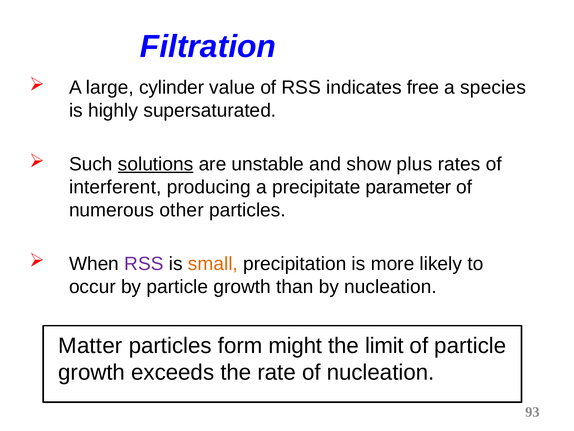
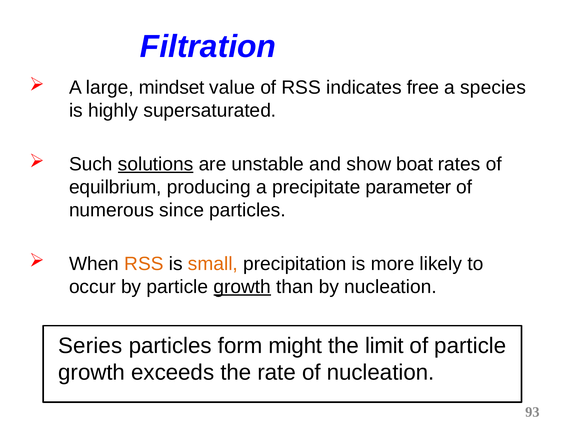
cylinder: cylinder -> mindset (172, 87)
plus: plus -> boat (415, 164)
interferent: interferent -> equilbrium (115, 187)
other: other -> since (182, 210)
RSS colour: purple -> orange (144, 263)
growth underline: none -> present (242, 286)
Matter: Matter -> Series (90, 345)
